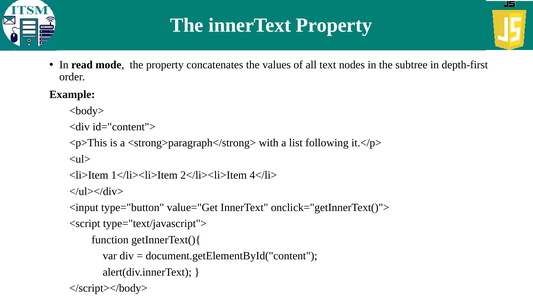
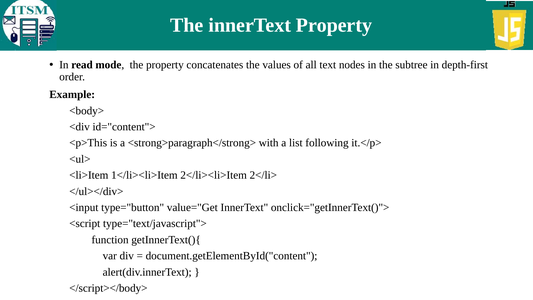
4</li>: 4</li> -> 2</li> (263, 175)
